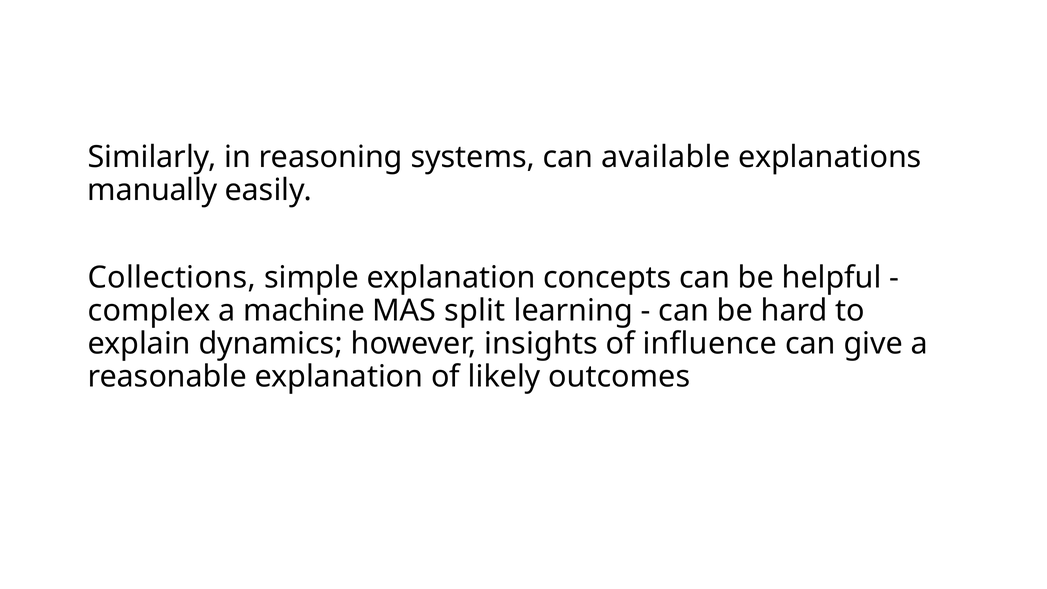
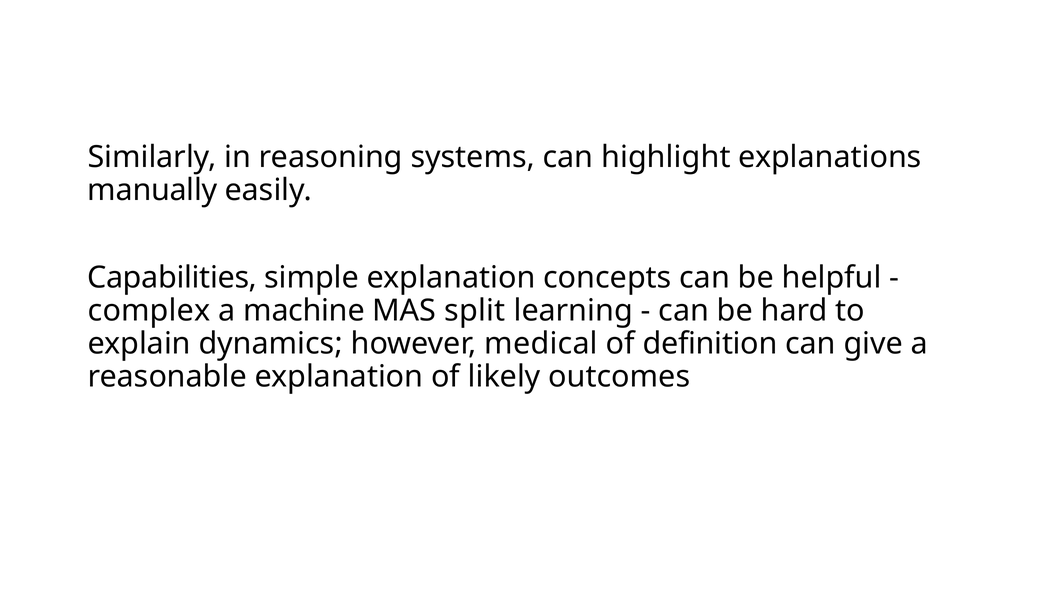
available: available -> highlight (666, 157)
Collections: Collections -> Capabilities (172, 278)
insights: insights -> medical (541, 344)
influence: influence -> definition (710, 344)
